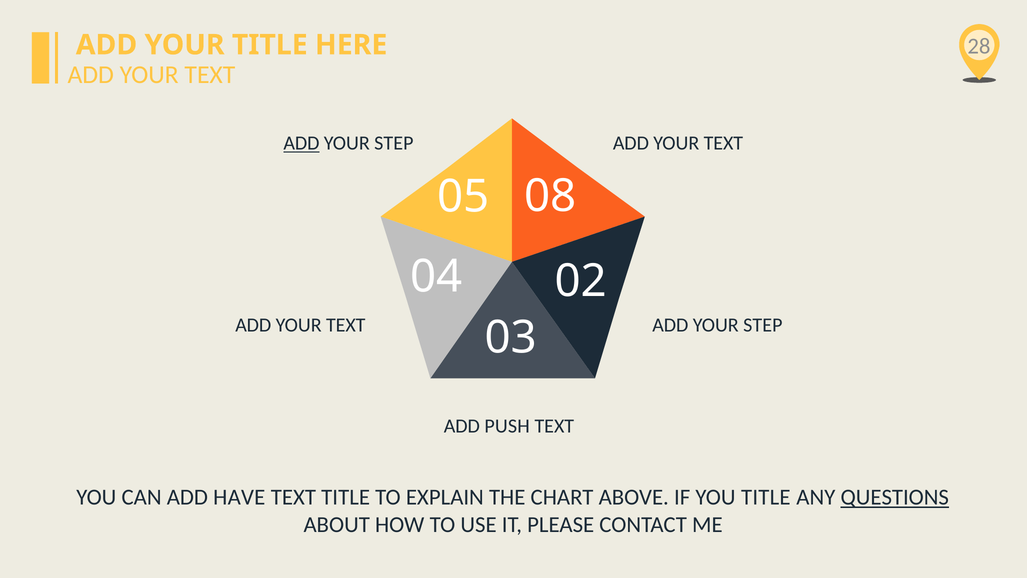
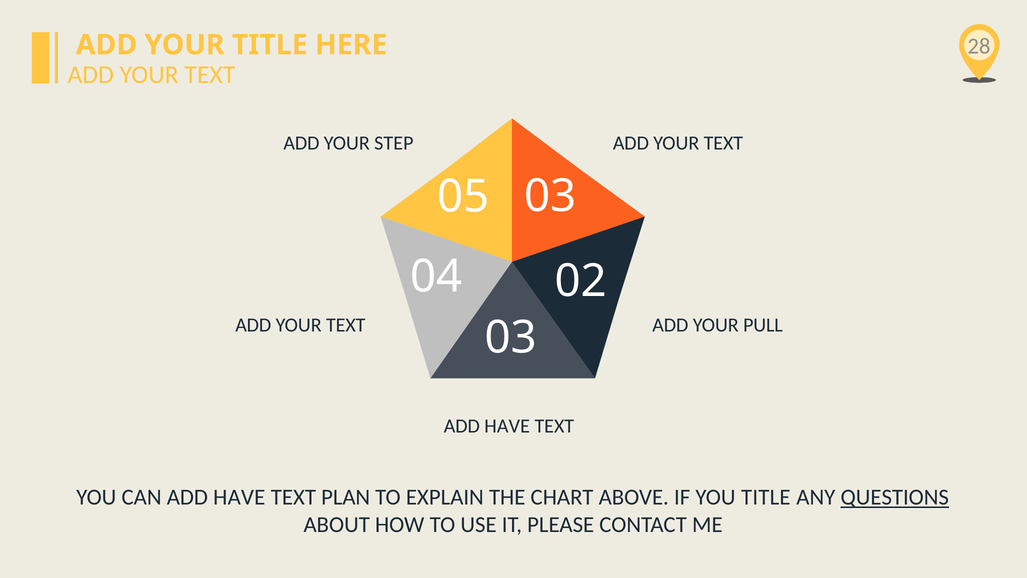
ADD underline: present -> none (301, 143)
05 08: 08 -> 03 (551, 196)
STEP: STEP -> PULL (763, 325)
PUSH: PUSH -> HAVE (507, 426)
TEXT TITLE: TITLE -> PLAN (346, 497)
